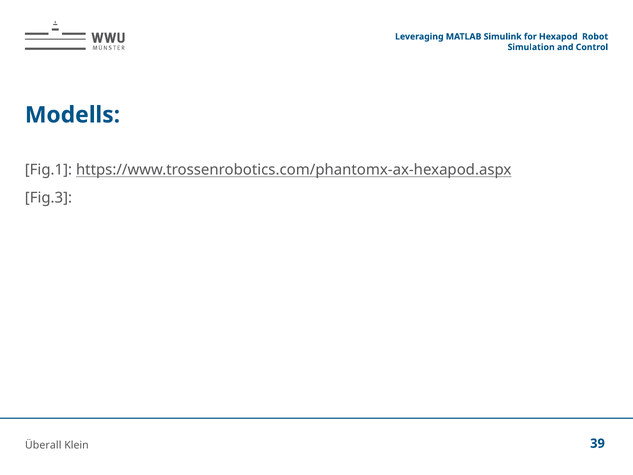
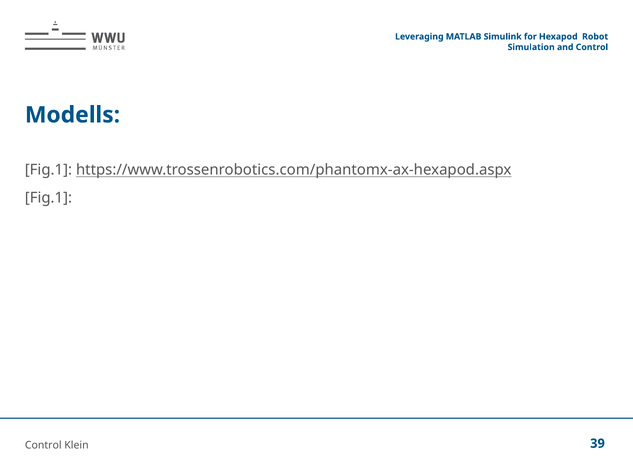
Fig.3: Fig.3 -> Fig.1 (48, 198)
Überall: Überall -> Control (43, 445)
